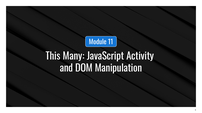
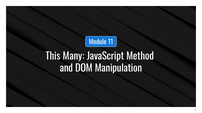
Activity: Activity -> Method (140, 57)
